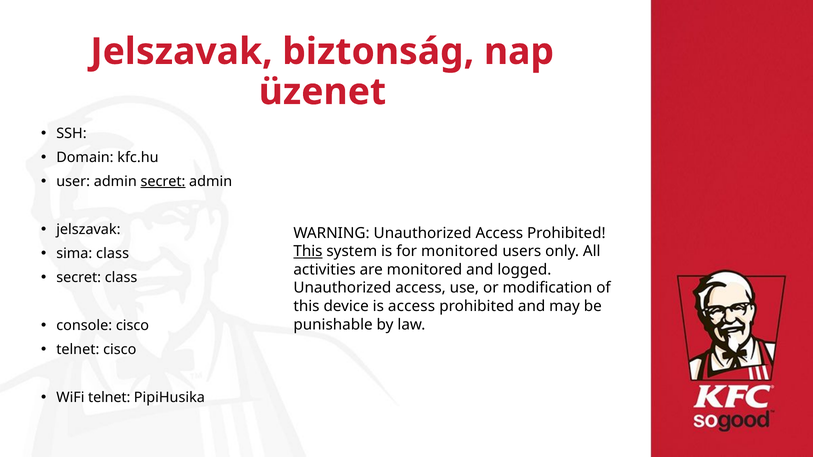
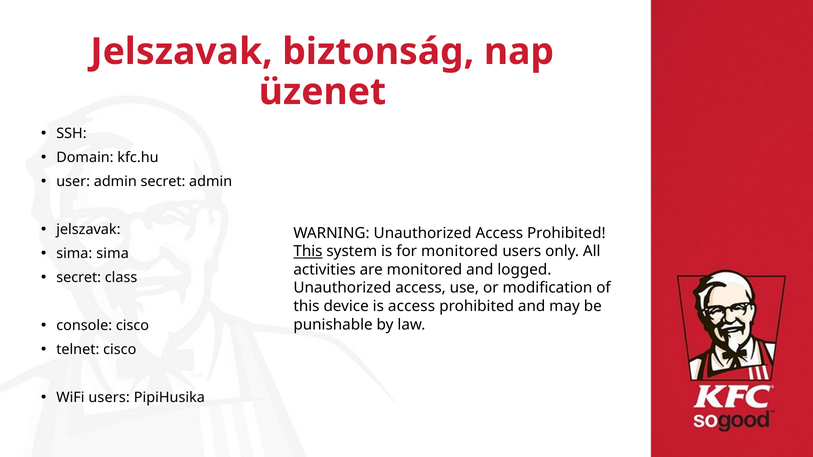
secret underline: present -> none (163, 182)
sima class: class -> sima (113, 254)
WiFi telnet: telnet -> users (109, 398)
